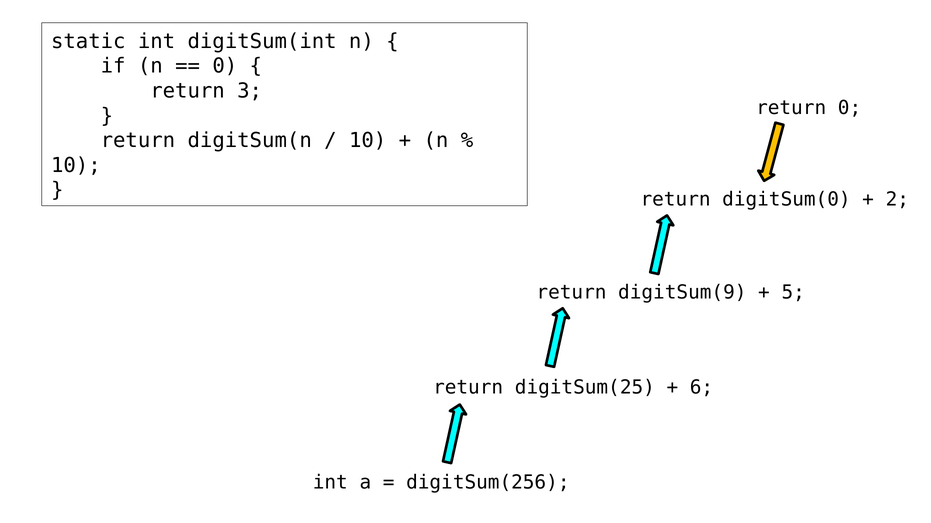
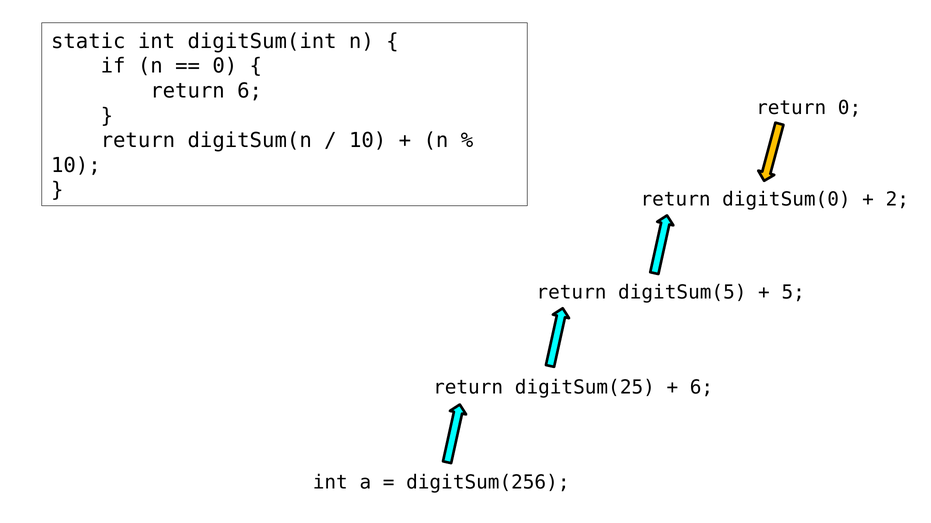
return 3: 3 -> 6 (250, 91)
digitSum(9: digitSum(9 -> digitSum(5 (682, 293)
